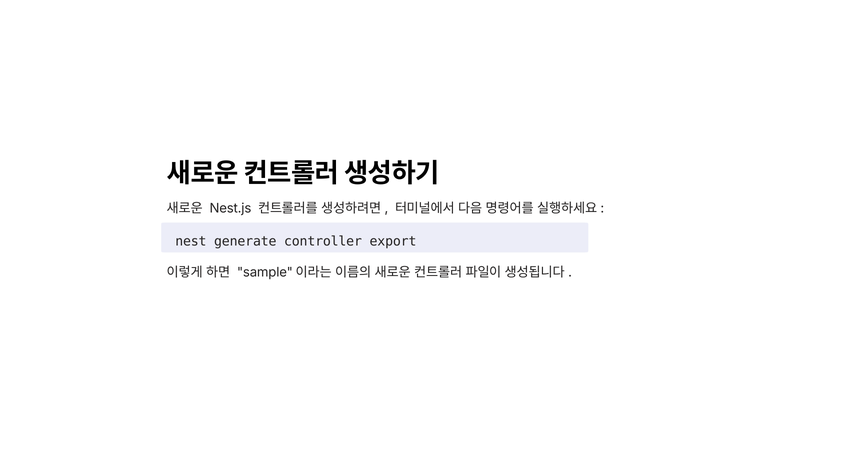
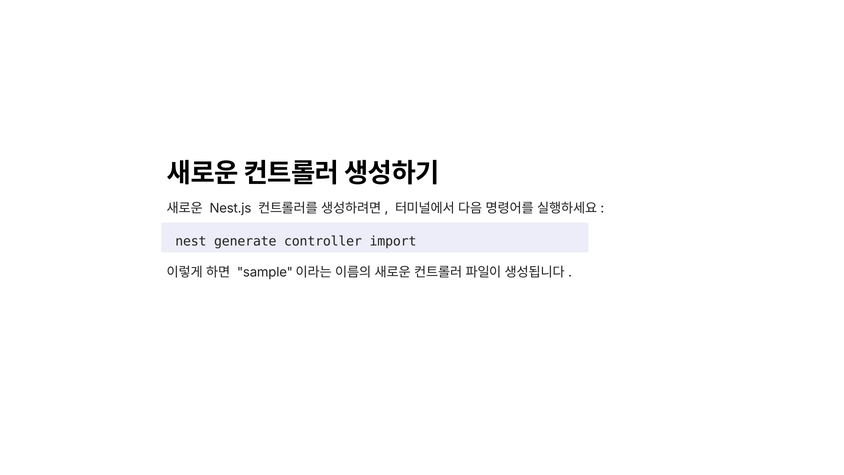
export: export -> import (393, 241)
